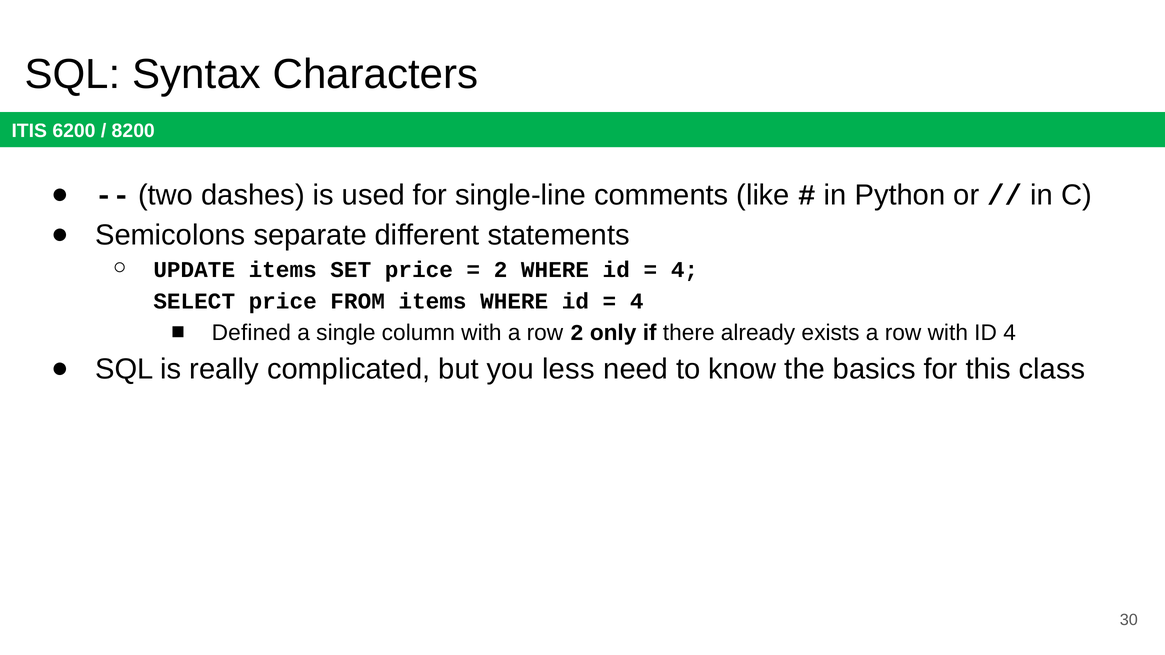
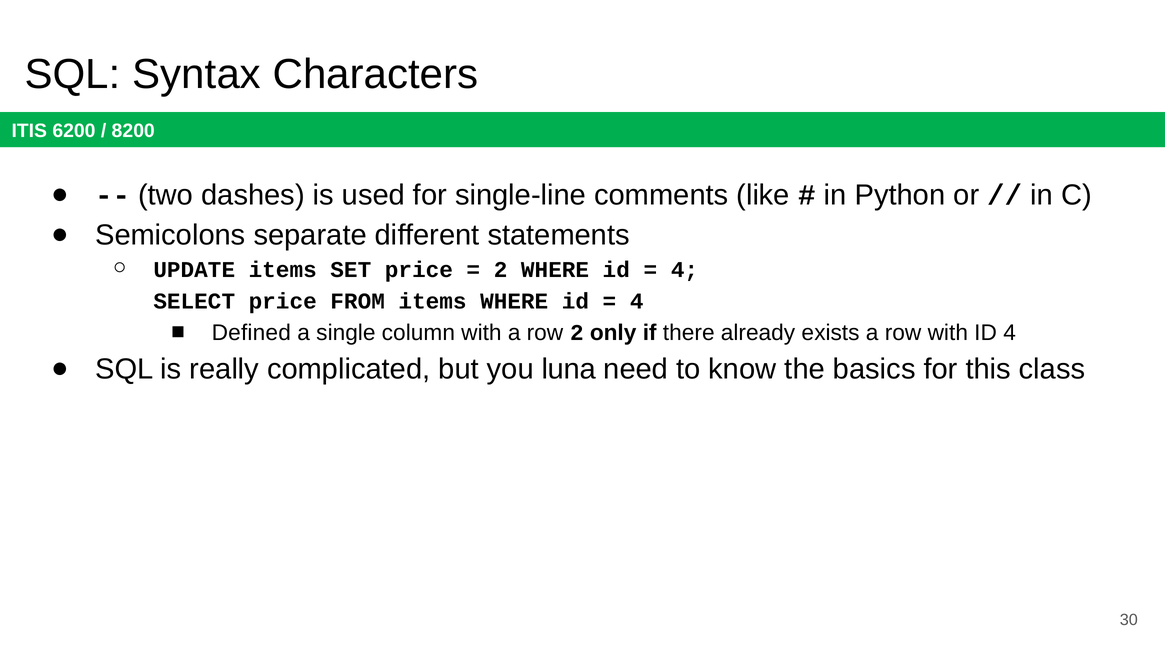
less: less -> luna (569, 370)
